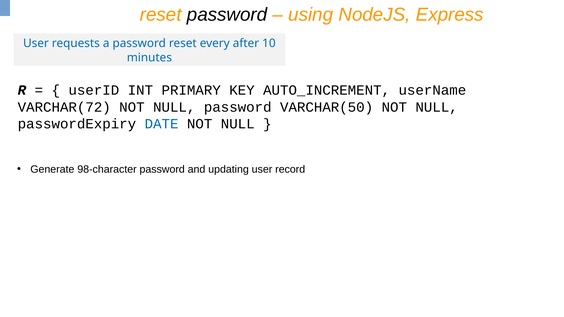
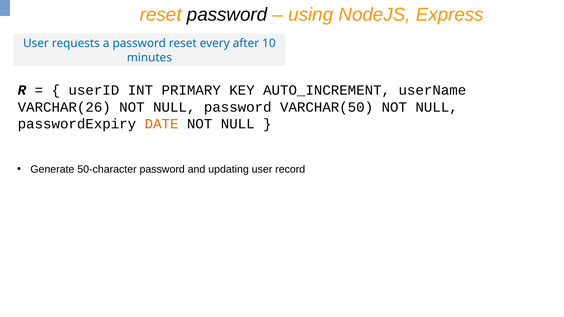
VARCHAR(72: VARCHAR(72 -> VARCHAR(26 (64, 107)
DATE colour: blue -> orange (162, 124)
98-character: 98-character -> 50-character (107, 169)
